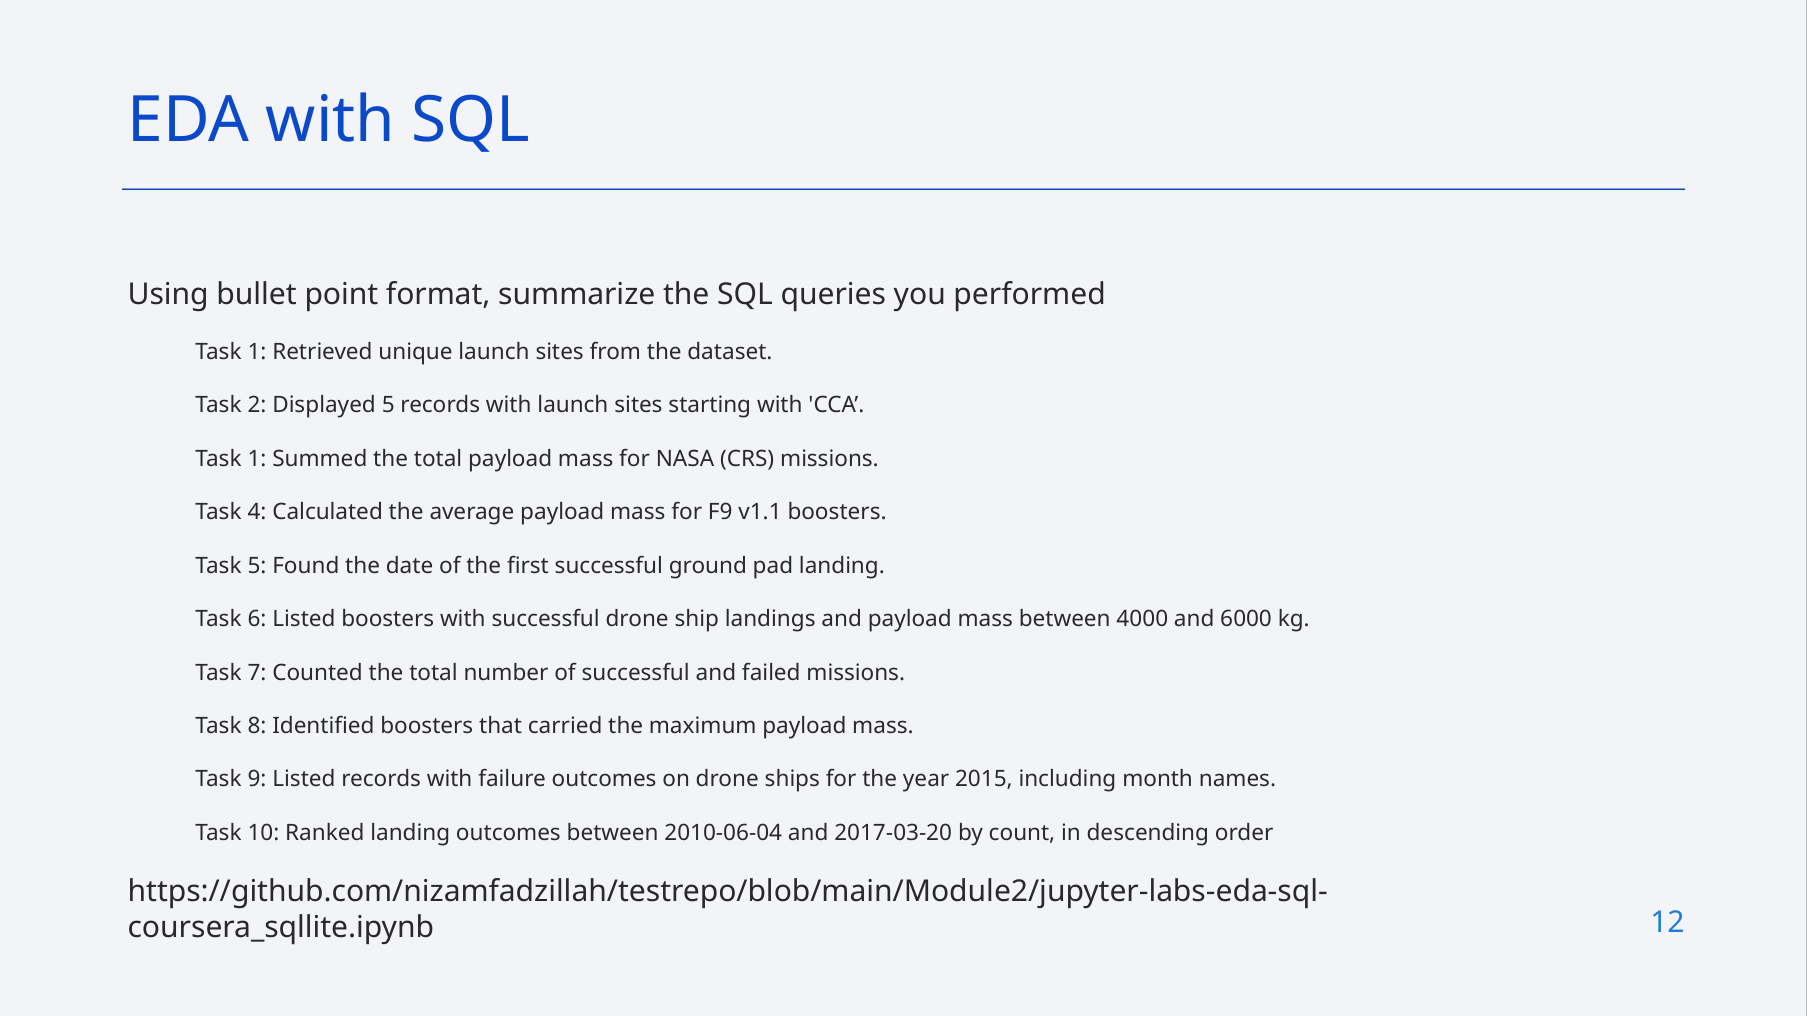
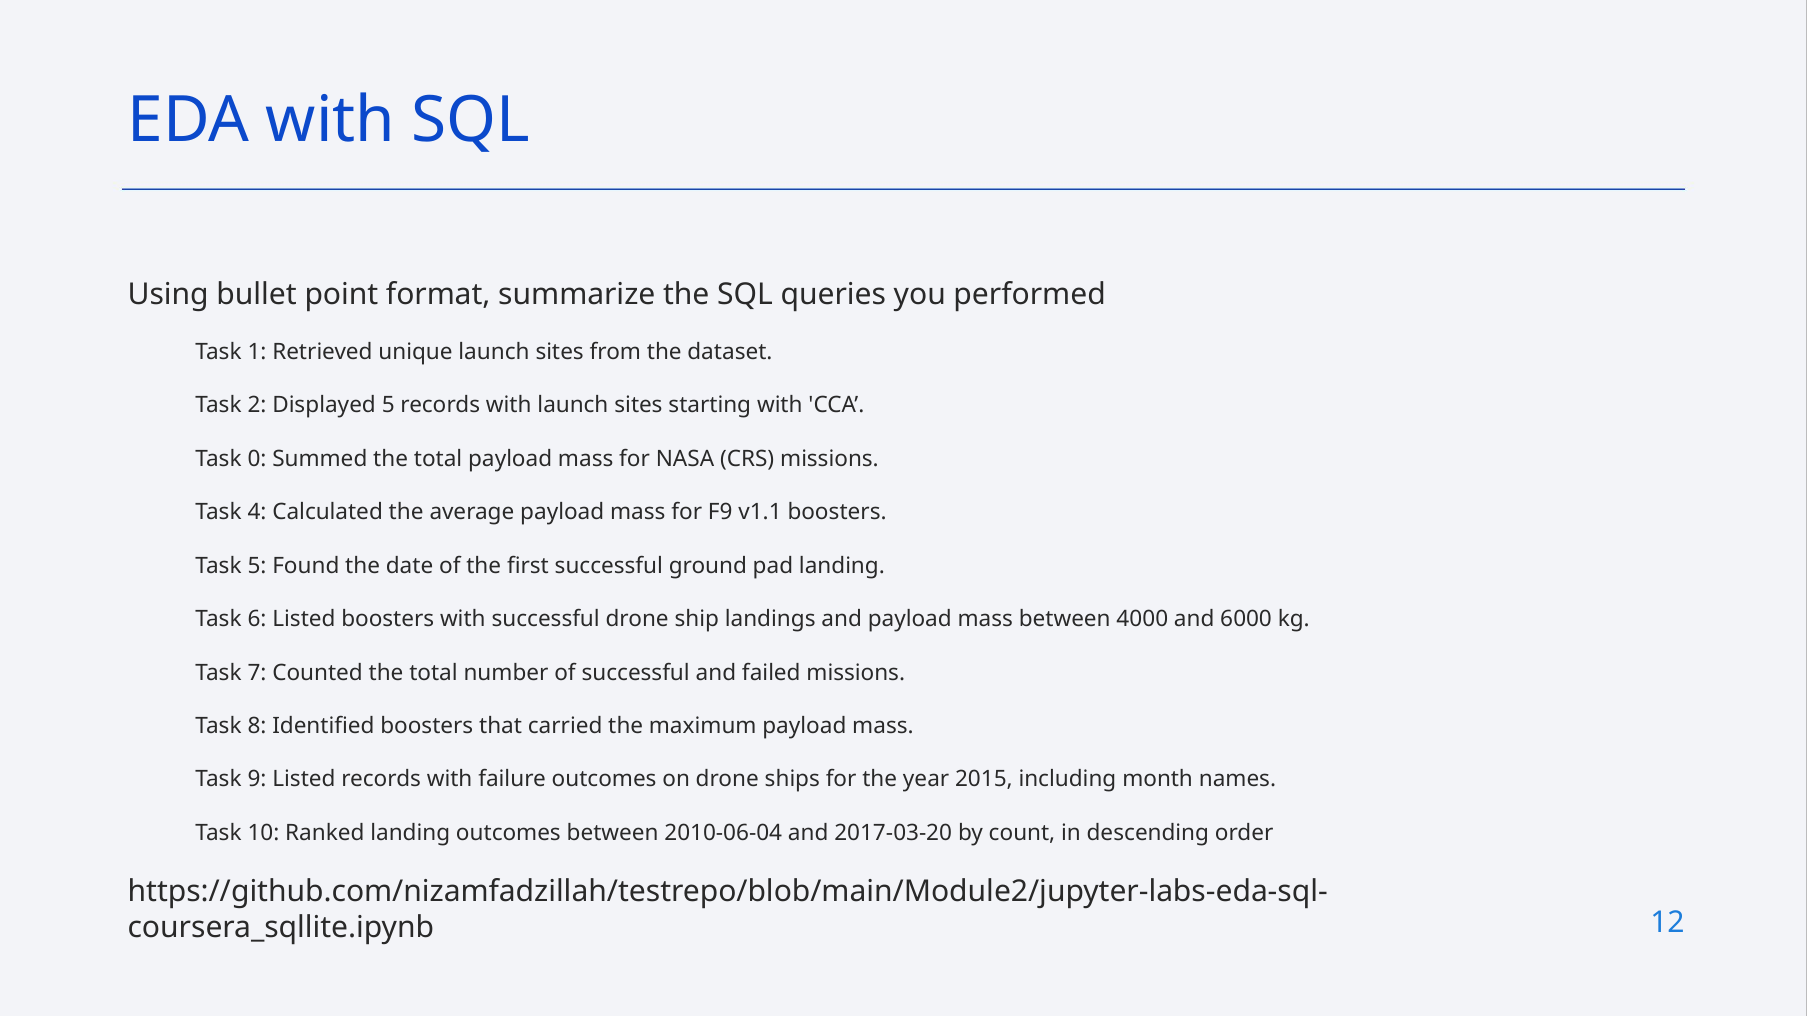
1: 1 -> 0 (257, 459)
